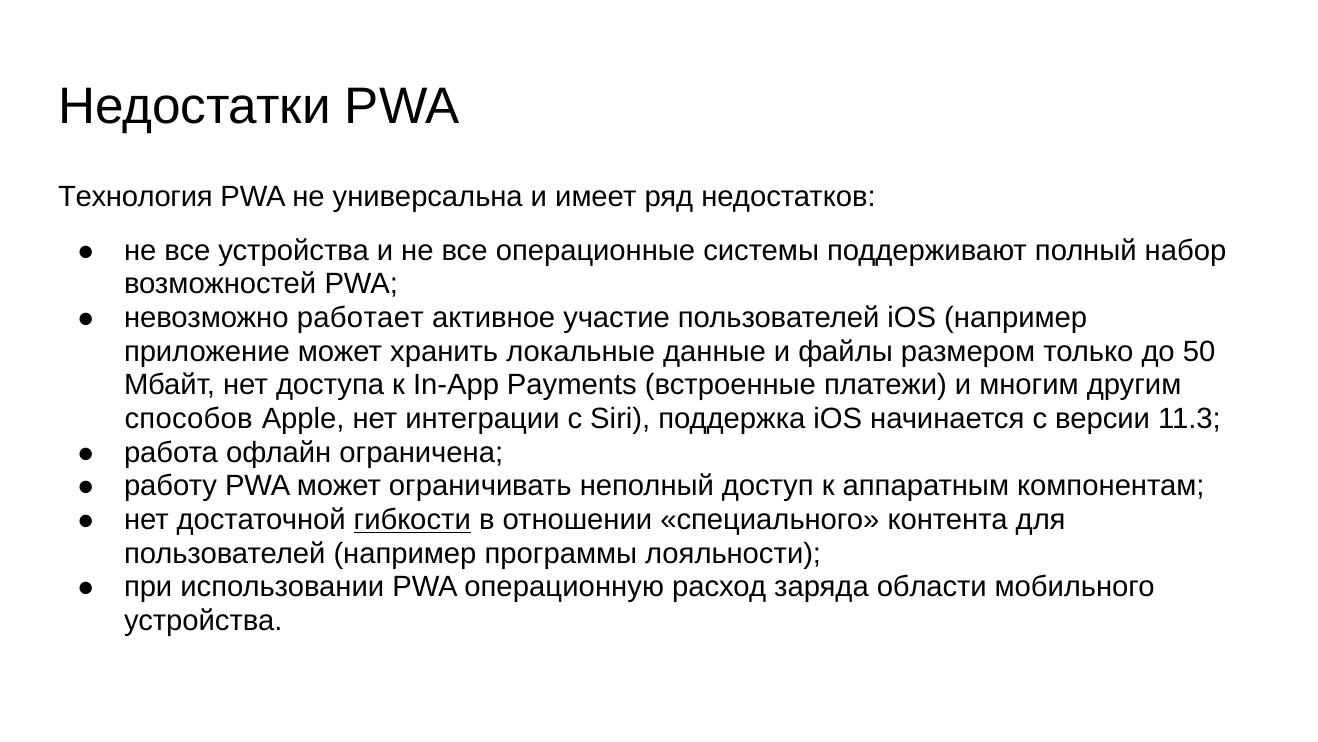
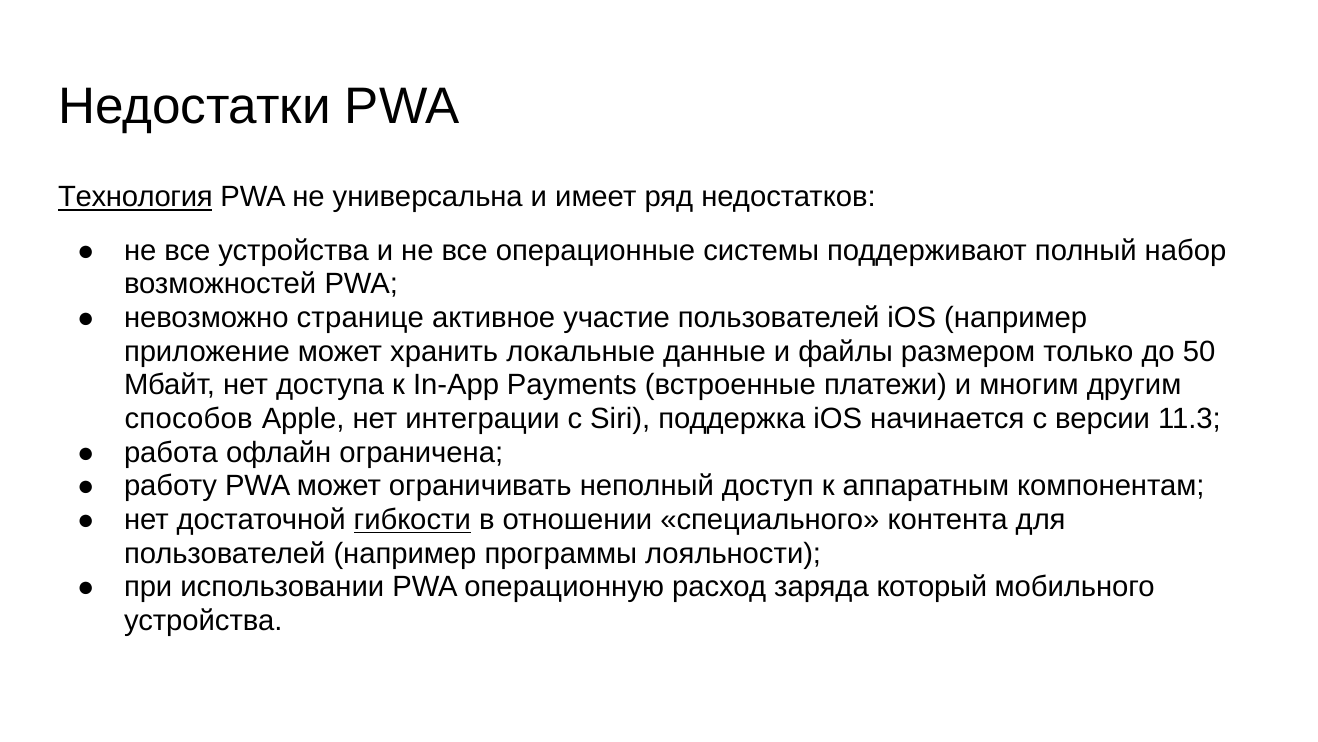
Технология underline: none -> present (135, 197)
работает: работает -> странице (360, 318)
области: области -> который (932, 587)
